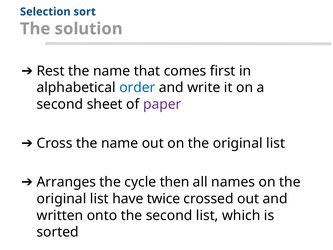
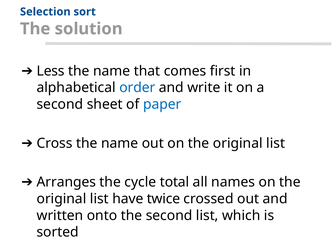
Rest: Rest -> Less (51, 71)
paper colour: purple -> blue (162, 104)
then: then -> total (175, 182)
